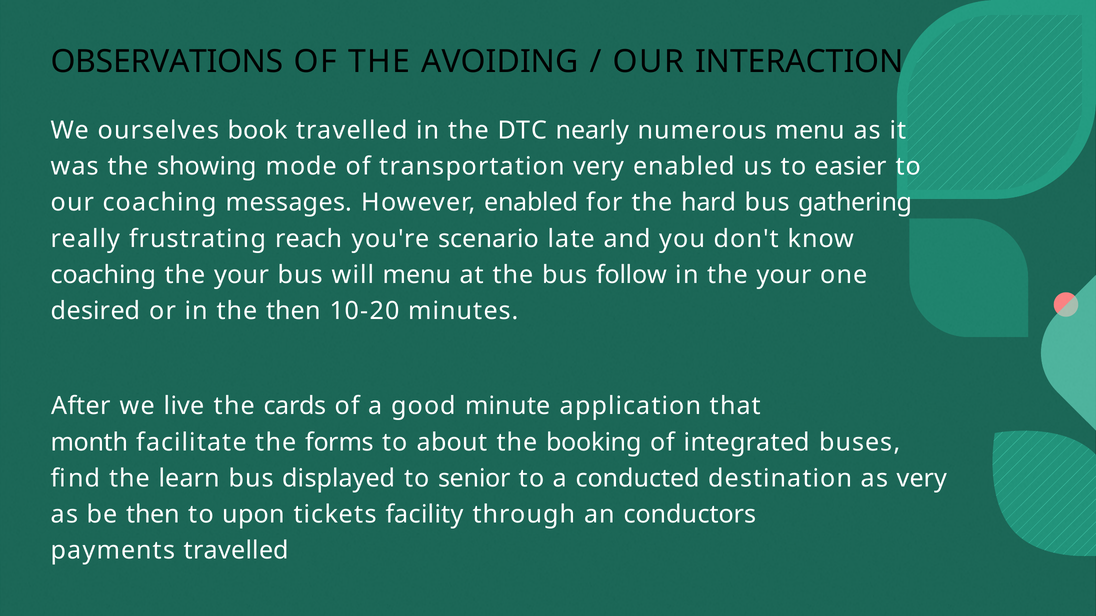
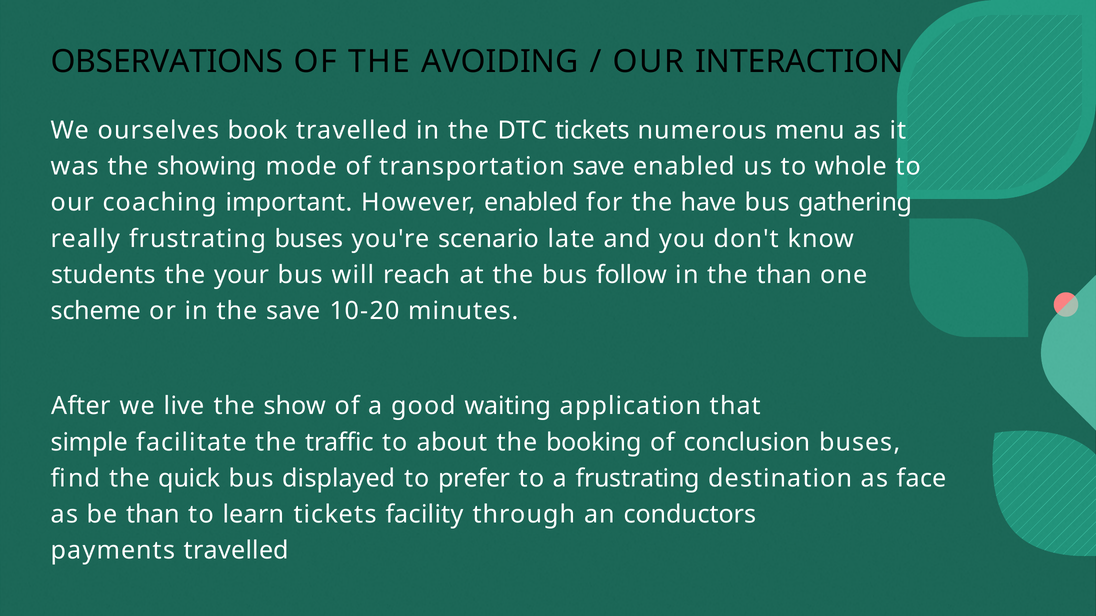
DTC nearly: nearly -> tickets (592, 131)
transportation very: very -> save (599, 167)
easier: easier -> whole (851, 167)
messages: messages -> important (289, 203)
hard: hard -> have (709, 203)
frustrating reach: reach -> buses (309, 239)
coaching: coaching -> students (103, 275)
will menu: menu -> reach (417, 275)
in the your: your -> than (784, 275)
desired: desired -> scheme (96, 311)
the then: then -> save (293, 311)
cards: cards -> show (295, 406)
minute: minute -> waiting (508, 406)
month: month -> simple (89, 443)
forms: forms -> traffic (339, 443)
integrated: integrated -> conclusion (747, 443)
learn: learn -> quick (189, 479)
senior: senior -> prefer (474, 479)
a conducted: conducted -> frustrating (638, 479)
as very: very -> face (922, 479)
be then: then -> than (153, 515)
upon: upon -> learn (254, 515)
